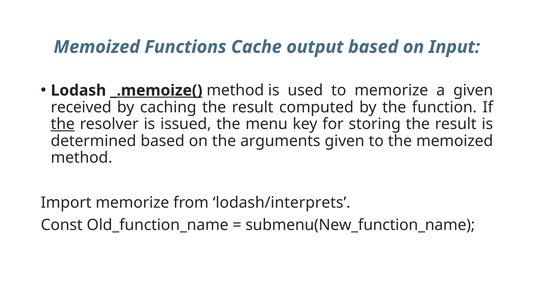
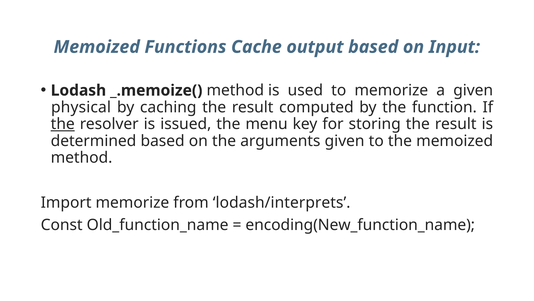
_.memoize( underline: present -> none (156, 90)
received: received -> physical (81, 107)
submenu(New_function_name: submenu(New_function_name -> encoding(New_function_name (360, 224)
